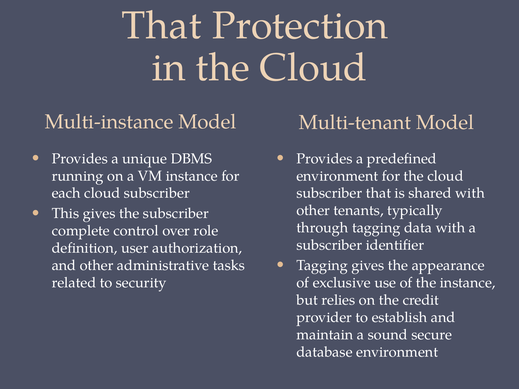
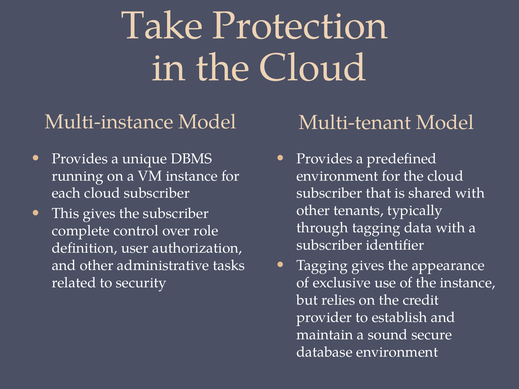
That: That -> Take (162, 26)
